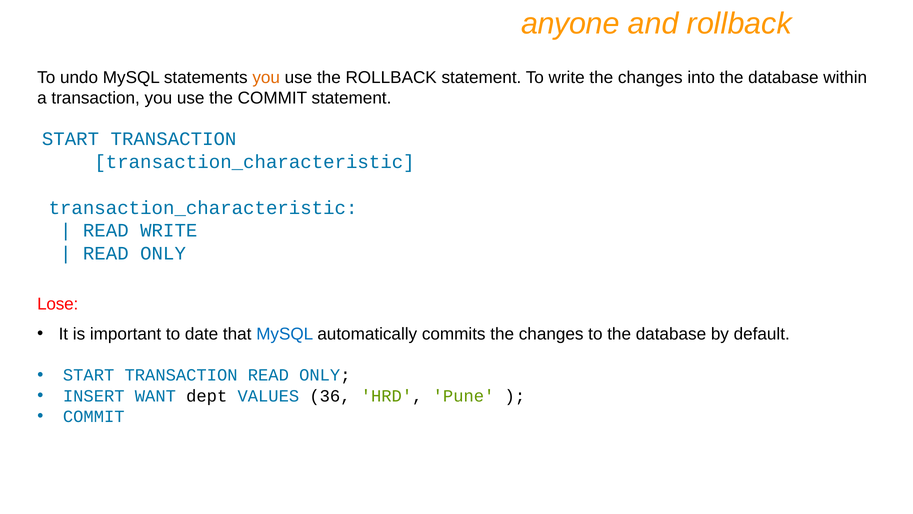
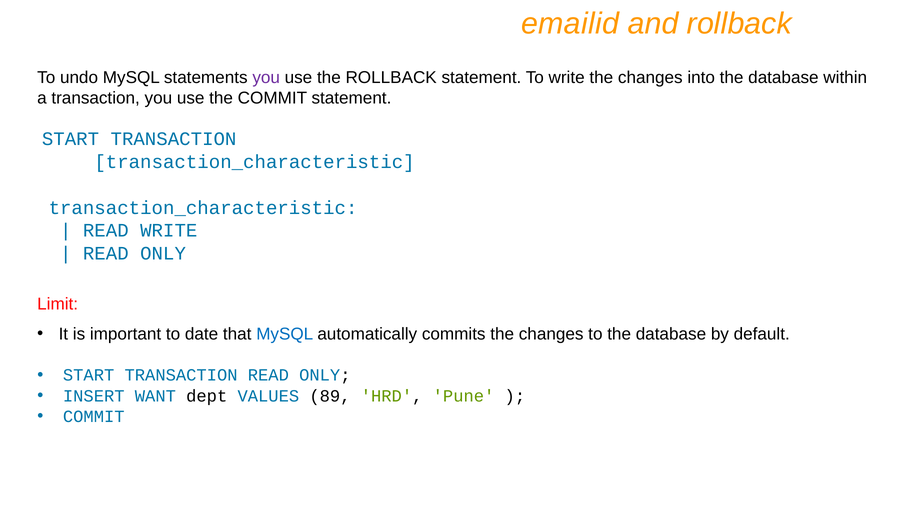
anyone: anyone -> emailid (570, 24)
you colour: orange -> purple (266, 78)
Lose: Lose -> Limit (58, 304)
36: 36 -> 89 (330, 396)
